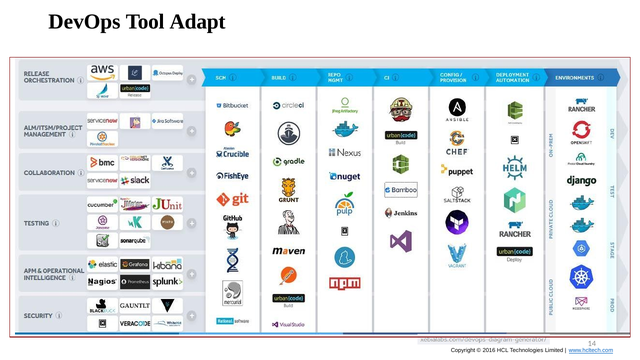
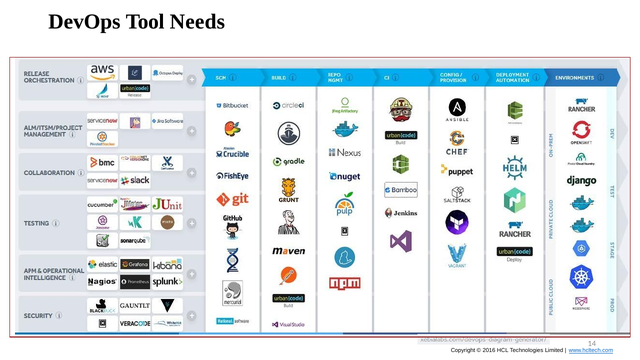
Adapt: Adapt -> Needs (197, 22)
